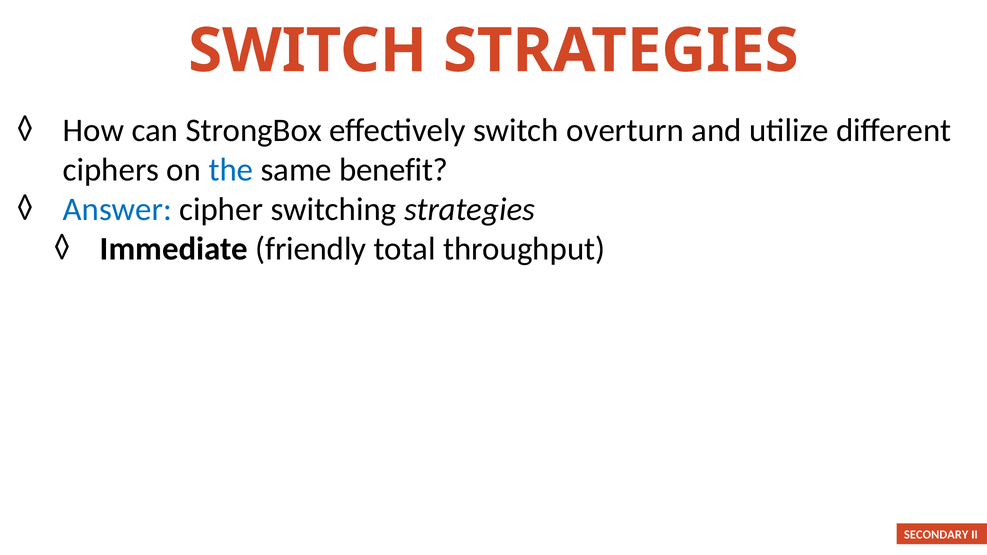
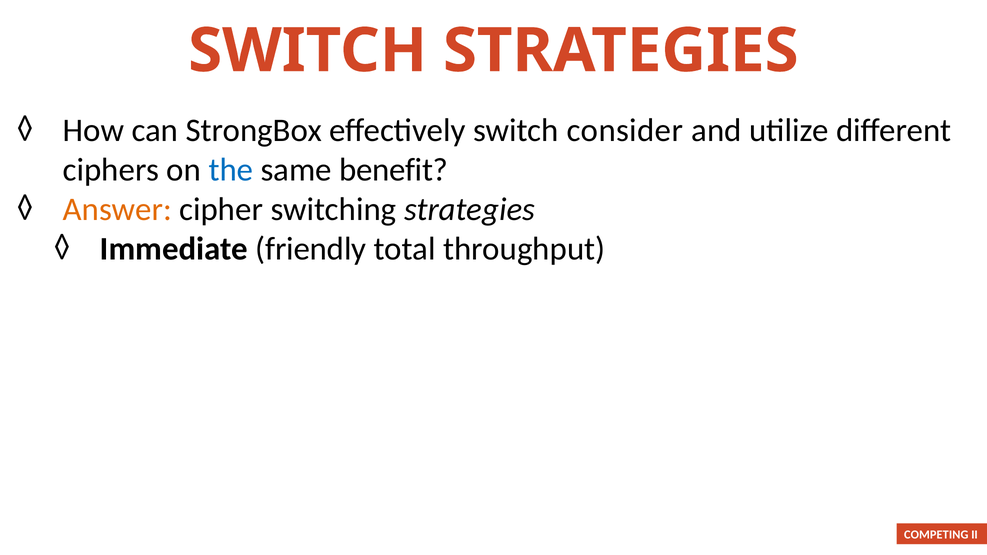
overturn: overturn -> consider (625, 131)
Answer colour: blue -> orange (117, 209)
SECONDARY: SECONDARY -> COMPETING (936, 535)
